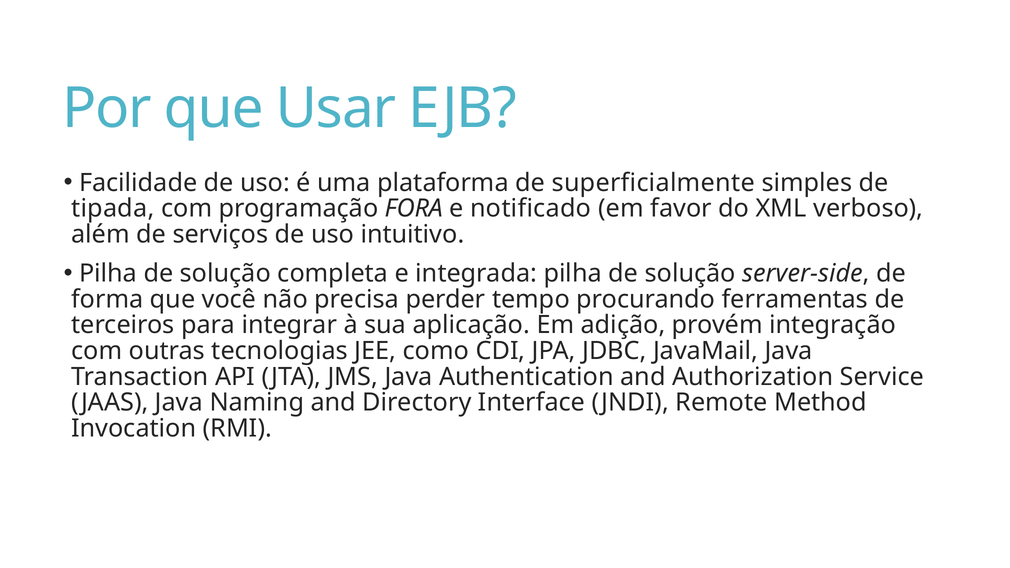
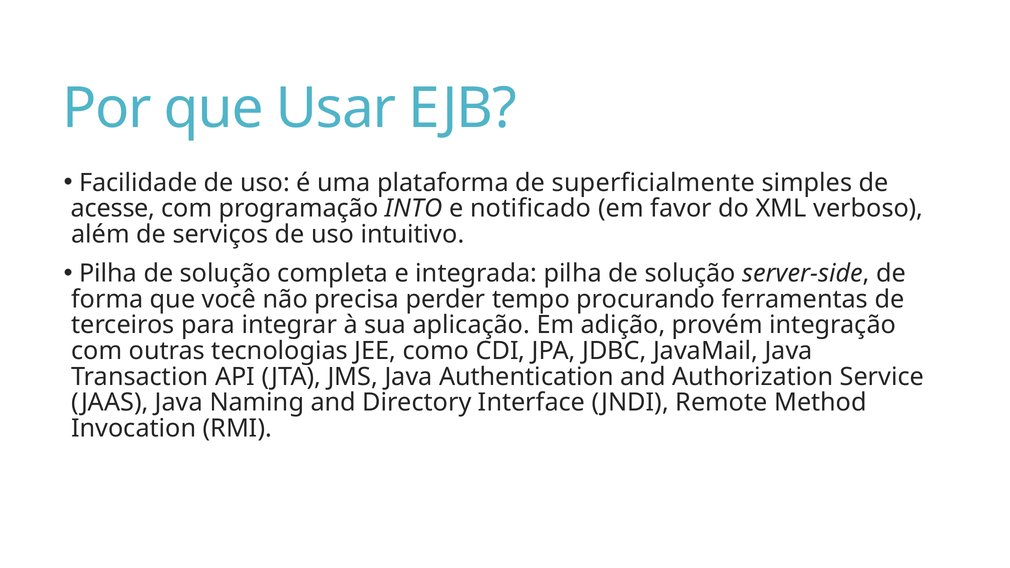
tipada: tipada -> acesse (113, 208)
FORA: FORA -> INTO (414, 208)
